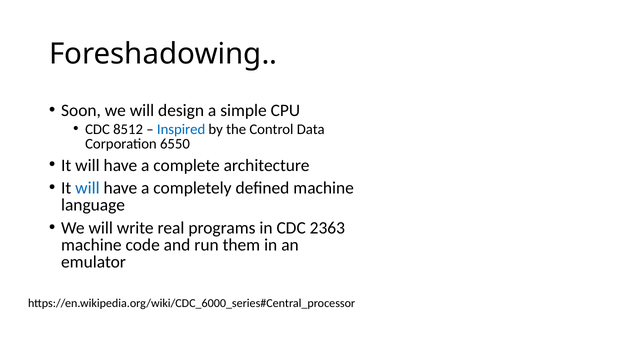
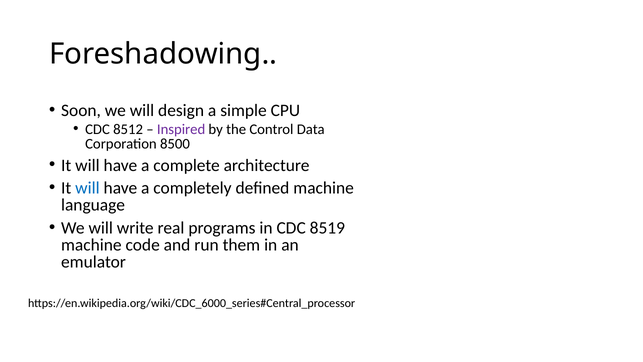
Inspired colour: blue -> purple (181, 129)
6550: 6550 -> 8500 (175, 144)
2363: 2363 -> 8519 (327, 228)
